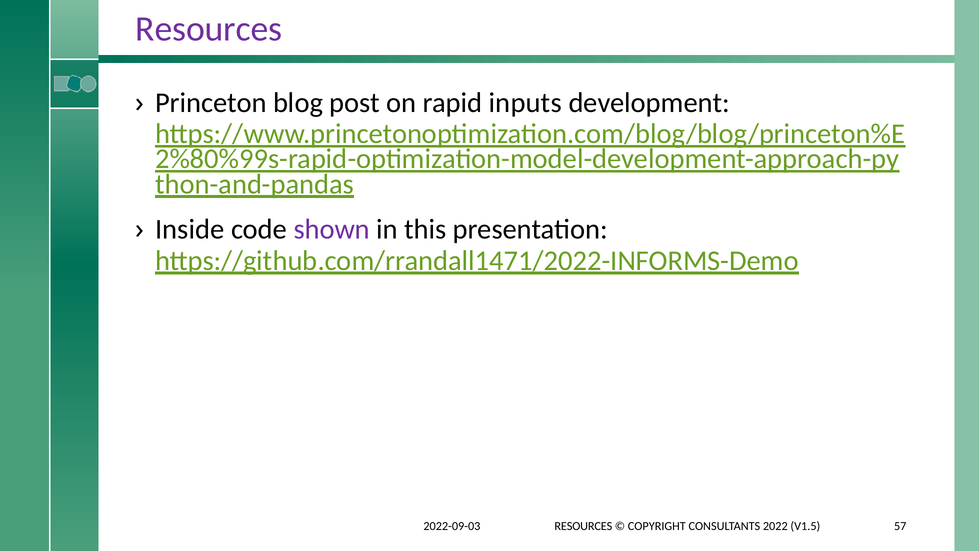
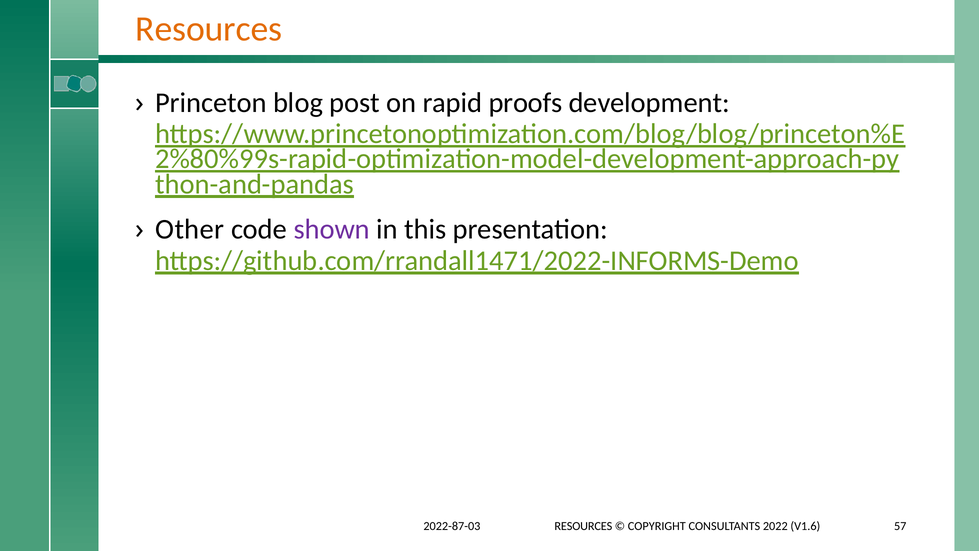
Resources colour: purple -> orange (209, 29)
inputs: inputs -> proofs (525, 103)
Inside: Inside -> Other (190, 229)
V1.5: V1.5 -> V1.6 (805, 526)
2022-09-03: 2022-09-03 -> 2022-87-03 (452, 526)
